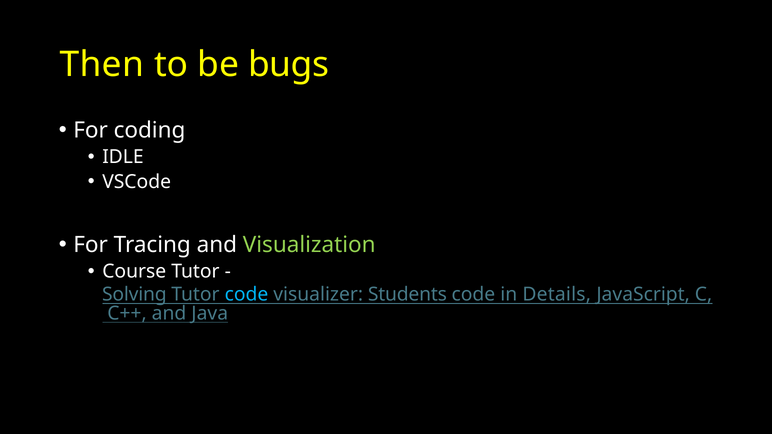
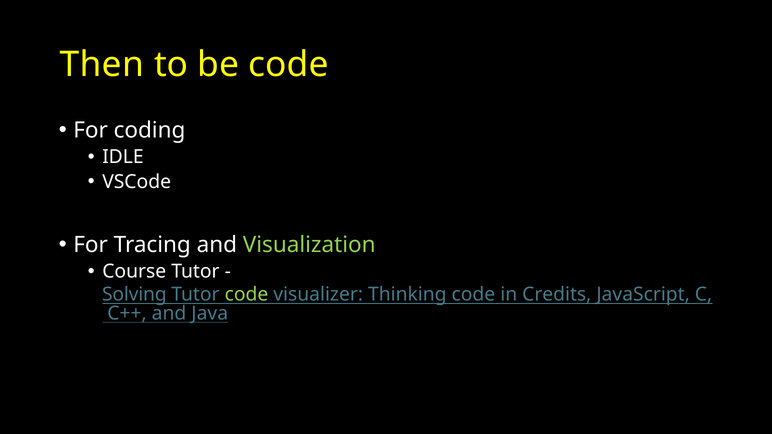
be bugs: bugs -> code (288, 65)
code colour: light blue -> light green (246, 295)
Students: Students -> Thinking (407, 295)
Details: Details -> Credits (557, 295)
